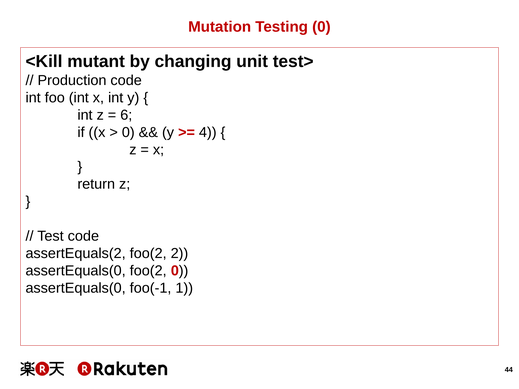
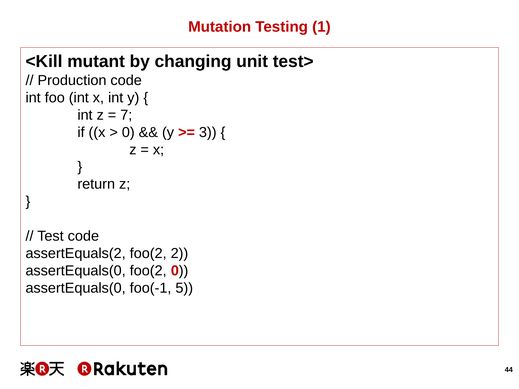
Testing 0: 0 -> 1 (321, 27)
6: 6 -> 7 (126, 115)
4: 4 -> 3 (208, 132)
1: 1 -> 5 (184, 288)
